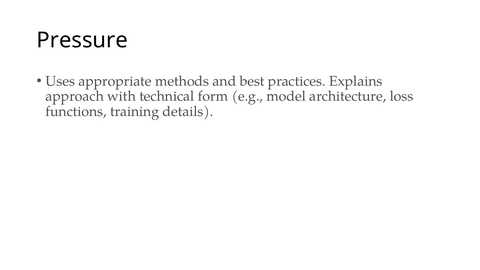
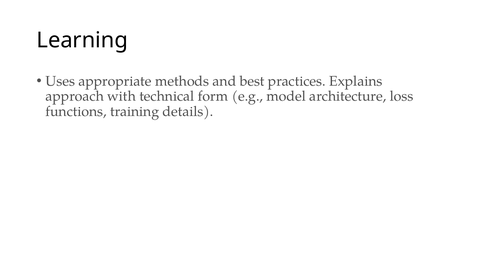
Pressure: Pressure -> Learning (82, 40)
